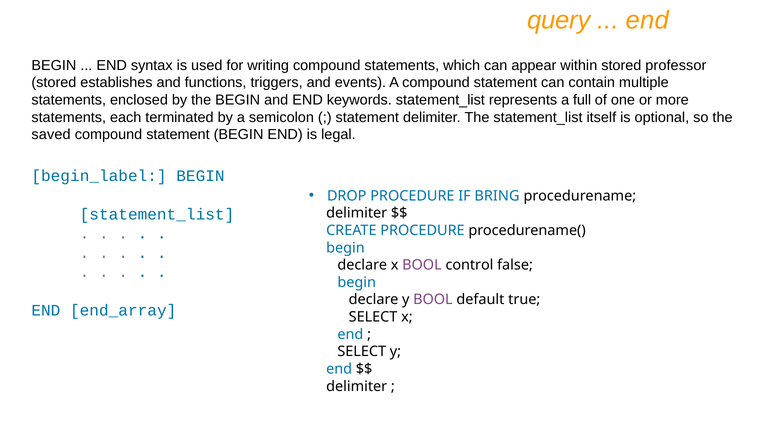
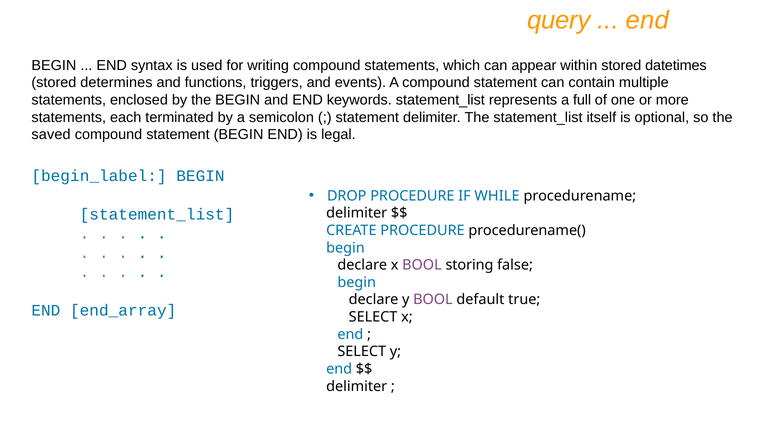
professor: professor -> datetimes (676, 66)
establishes: establishes -> determines (116, 83)
BRING: BRING -> WHILE (497, 196)
control: control -> storing (469, 266)
